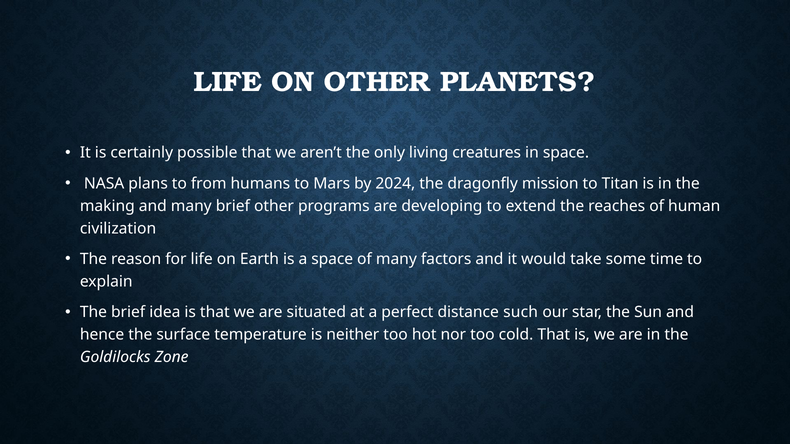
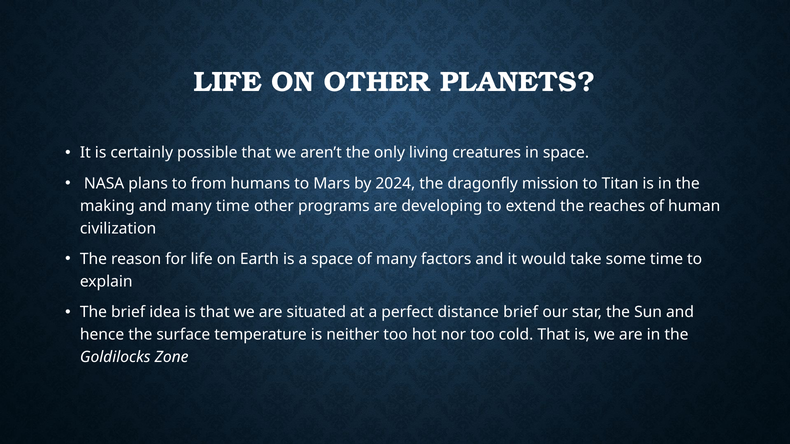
many brief: brief -> time (233, 206)
distance such: such -> brief (521, 313)
